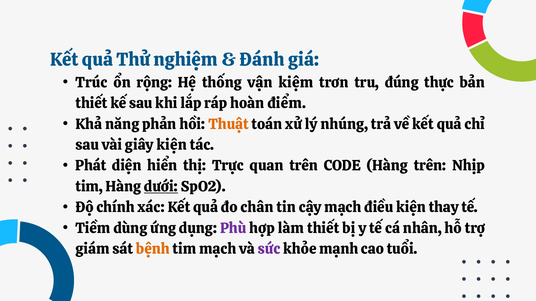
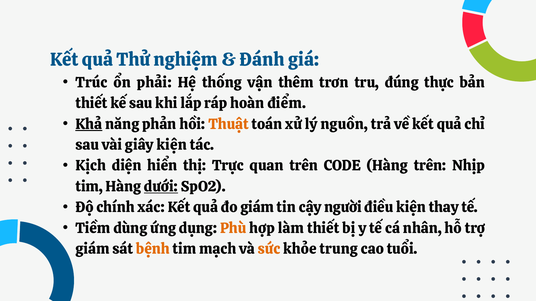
rộng: rộng -> phải (154, 83)
kiệm: kiệm -> thêm (296, 83)
Khả underline: none -> present (89, 124)
nhúng: nhúng -> nguồn (344, 124)
Phát: Phát -> Kịch (91, 166)
đo chân: chân -> giám (257, 208)
cậy mạch: mạch -> người (343, 208)
Phù colour: purple -> orange (233, 229)
sức colour: purple -> orange (269, 249)
mạnh: mạnh -> trung (339, 249)
